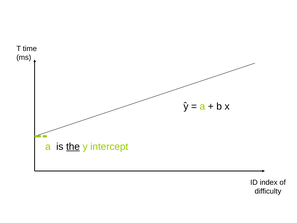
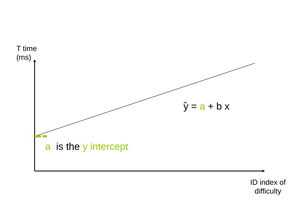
the underline: present -> none (73, 147)
